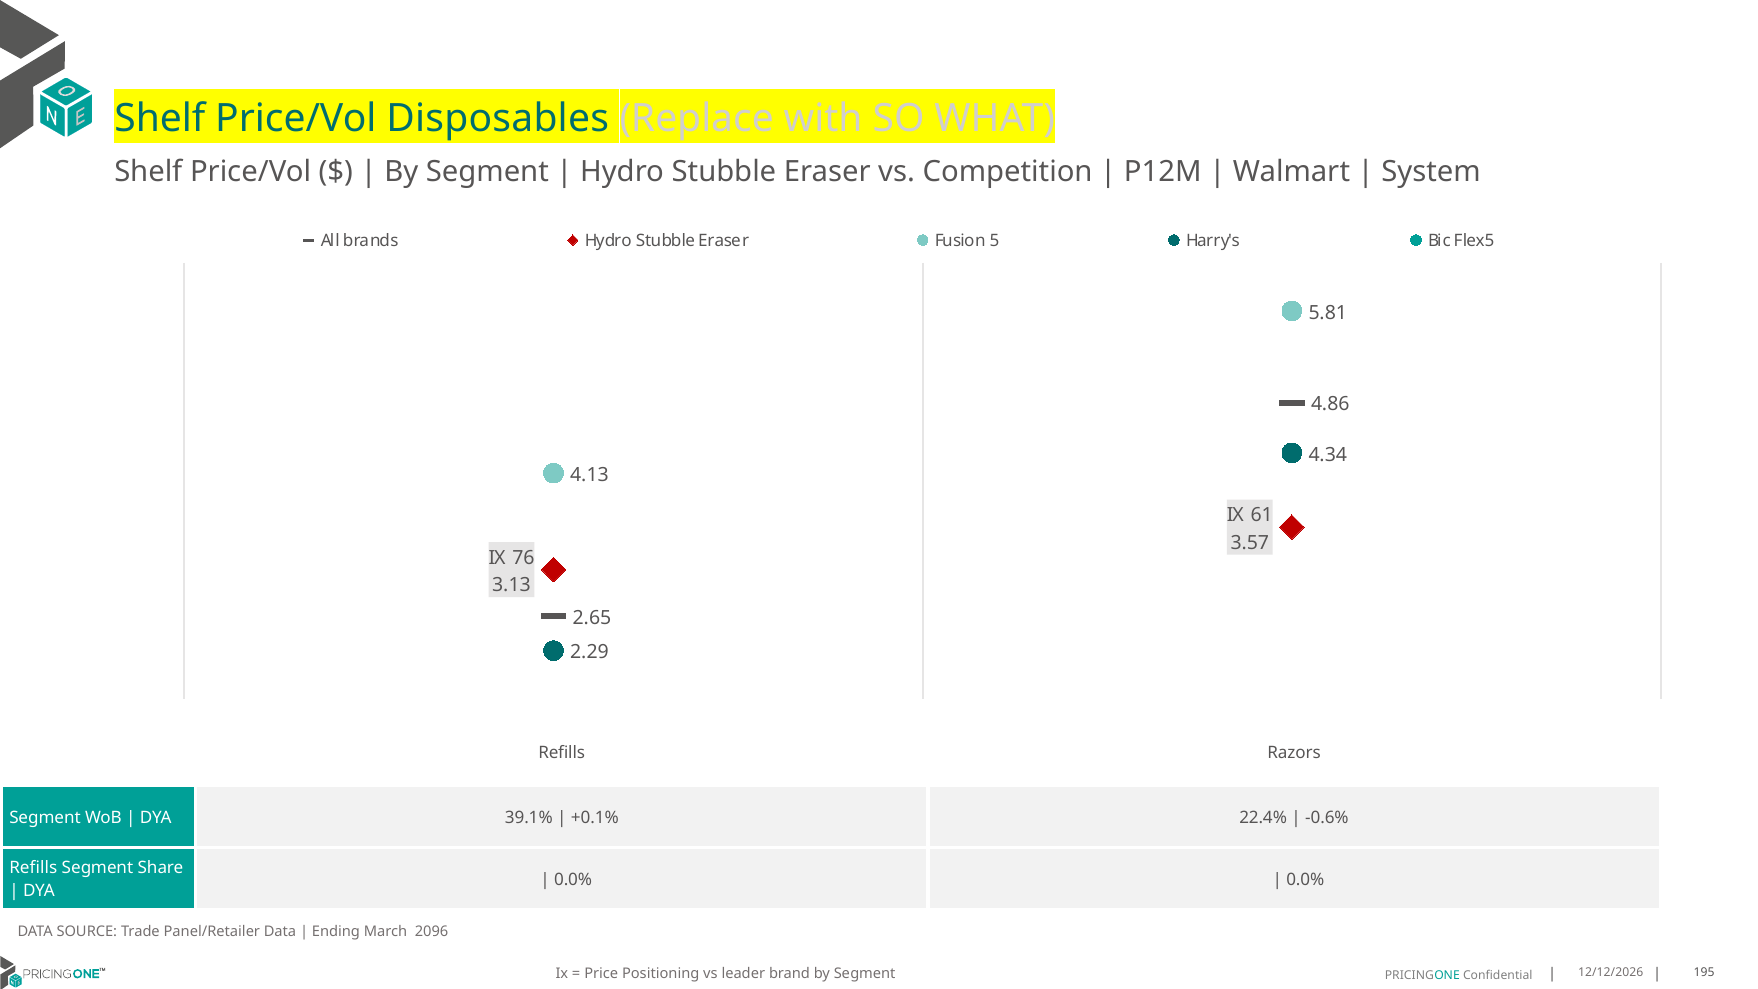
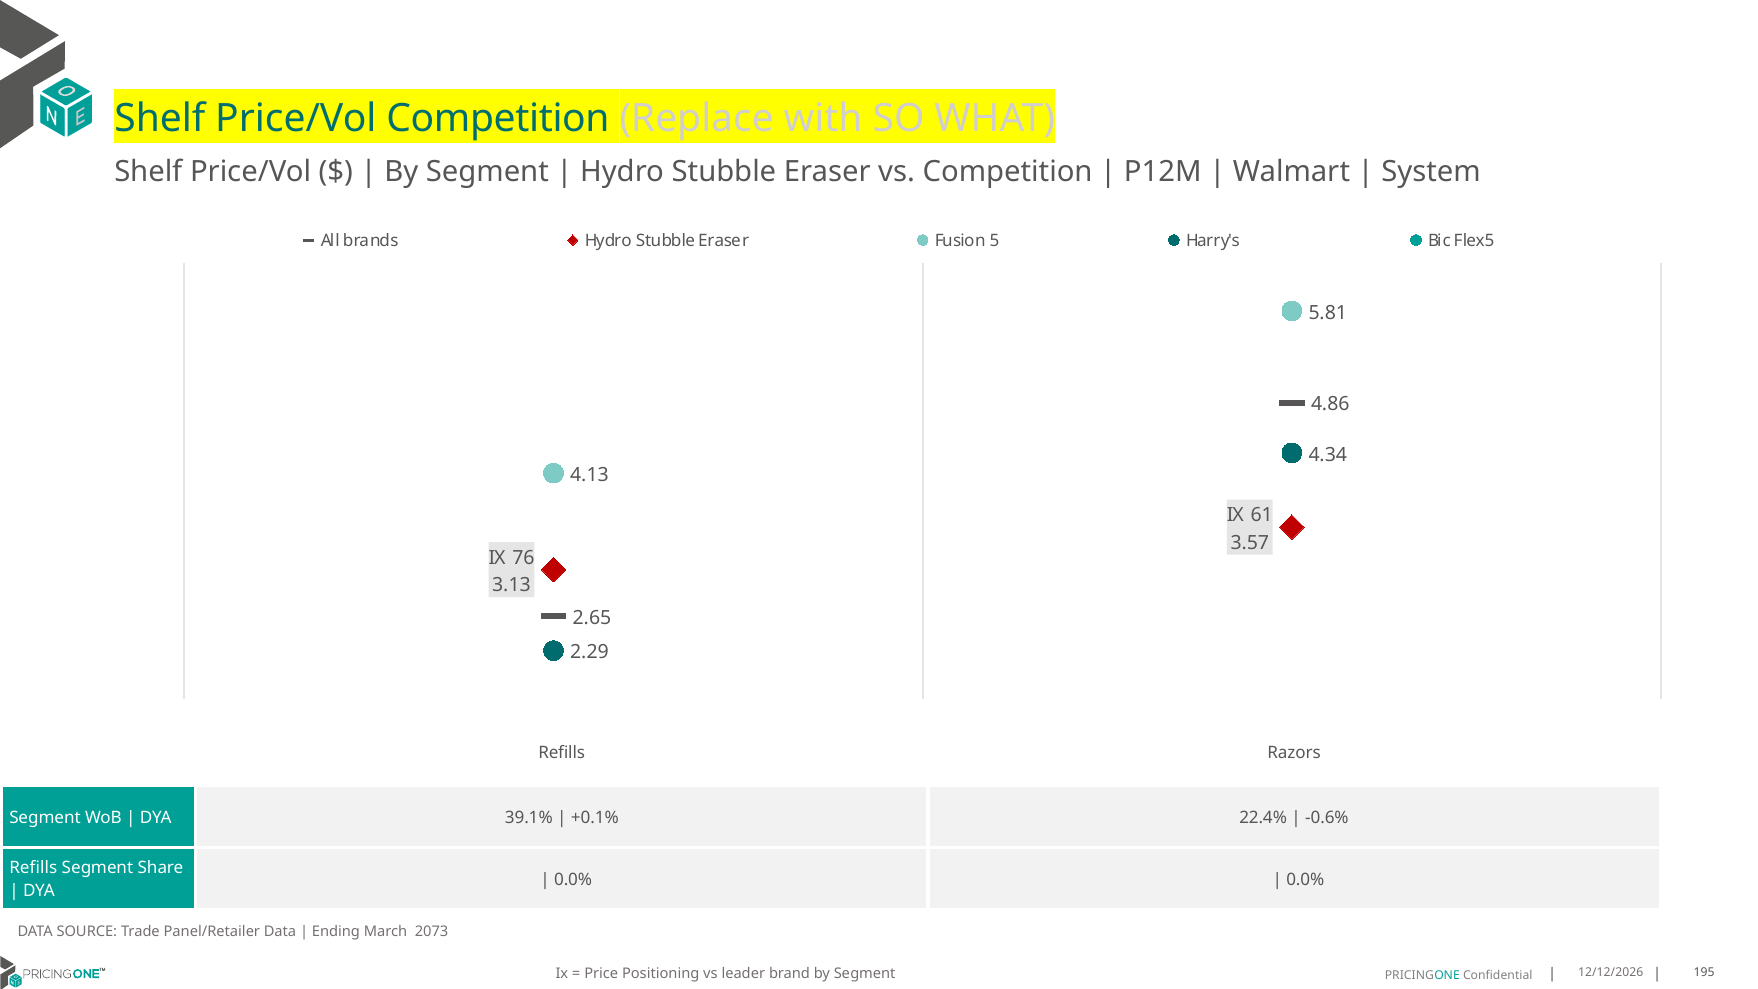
Price/Vol Disposables: Disposables -> Competition (498, 118)
2096: 2096 -> 2073 (432, 931)
